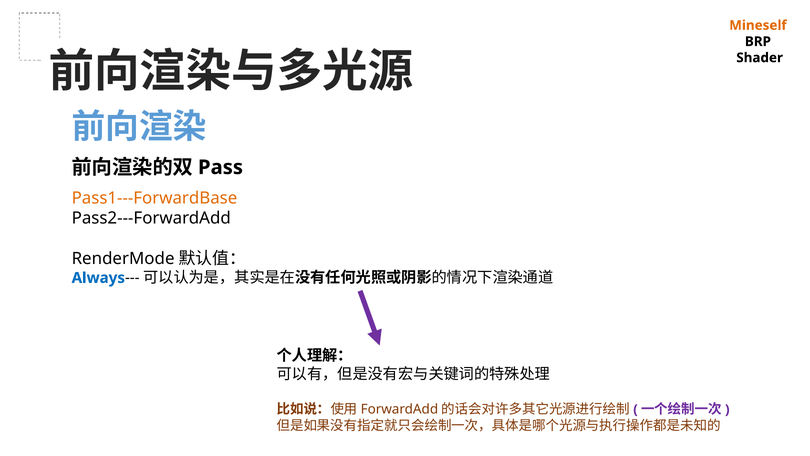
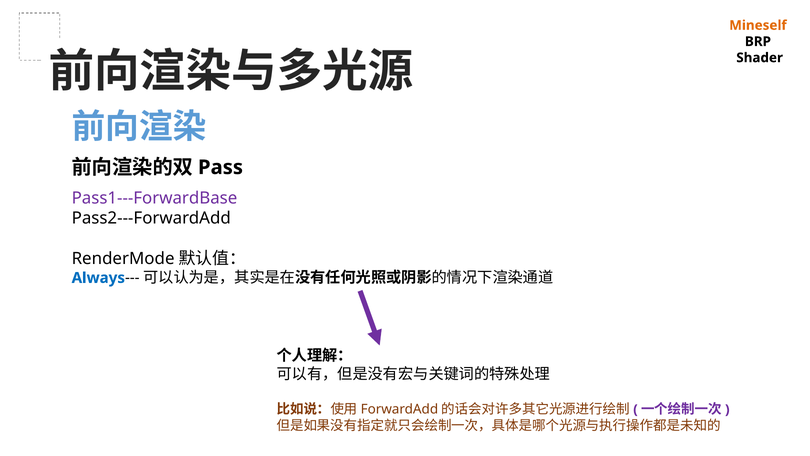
Pass1---ForwardBase colour: orange -> purple (154, 198)
